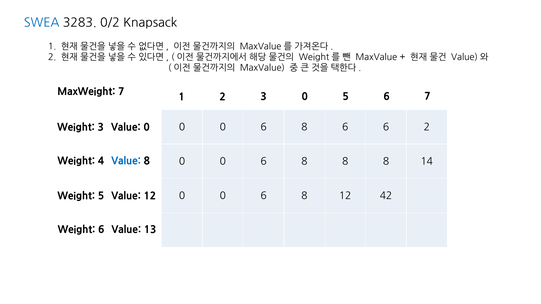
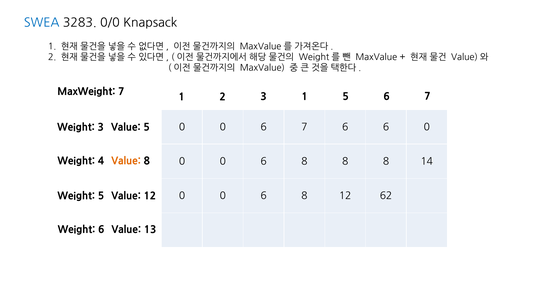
0/2: 0/2 -> 0/0 (110, 23)
3 0: 0 -> 1 (305, 97)
8: 8 -> 7 (304, 127)
6 2: 2 -> 0 (427, 127)
Value 0: 0 -> 5 (147, 128)
Value colour: blue -> orange (126, 161)
42: 42 -> 62 (386, 196)
